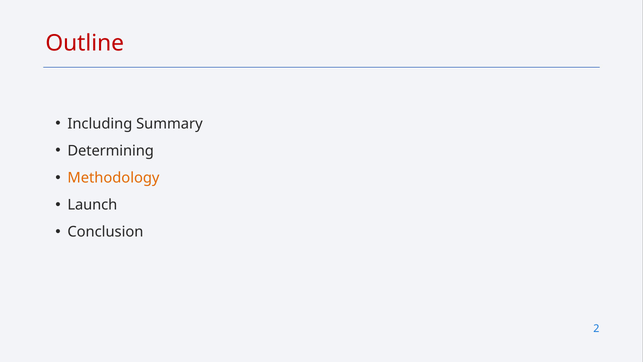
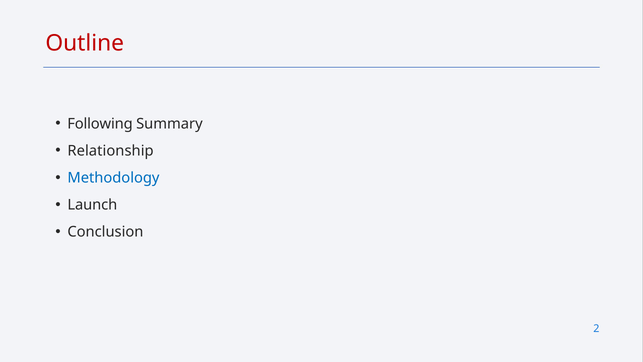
Including: Including -> Following (100, 124)
Determining: Determining -> Relationship (111, 151)
Methodology colour: orange -> blue (113, 178)
